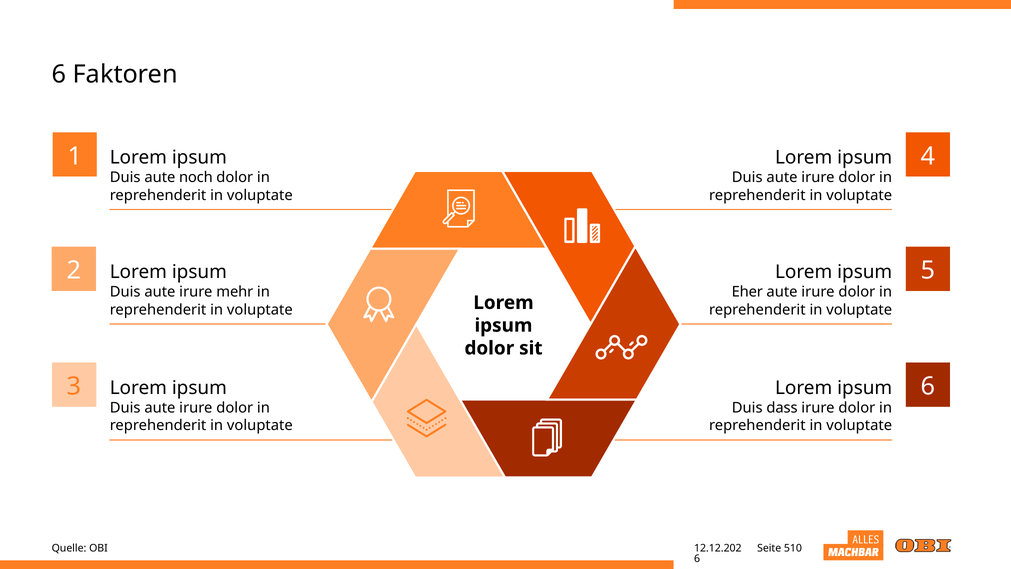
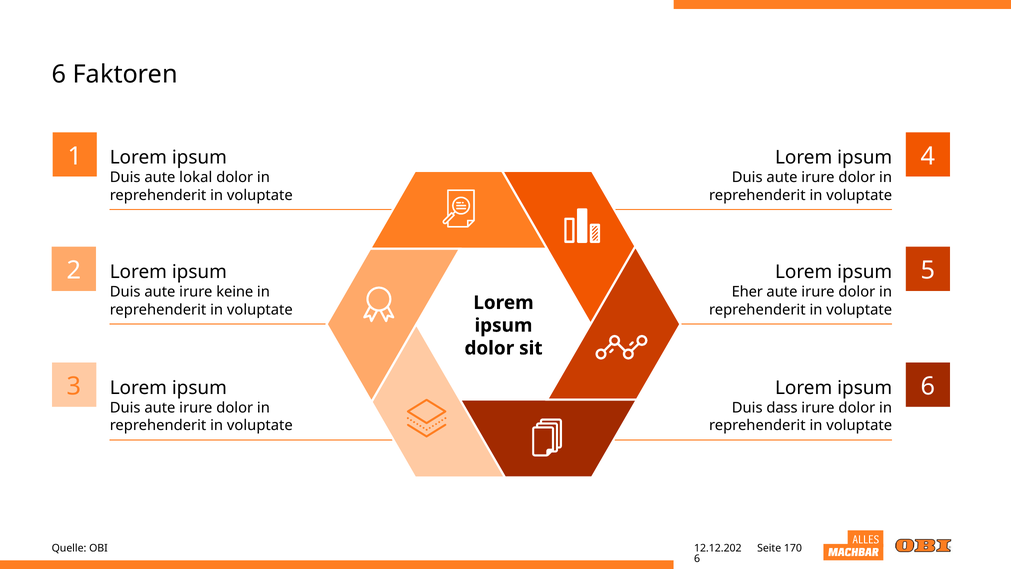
noch: noch -> lokal (196, 177)
mehr: mehr -> keine (235, 292)
510: 510 -> 170 (793, 548)
